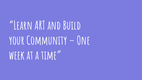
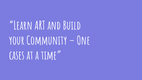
week: week -> cases (17, 56)
